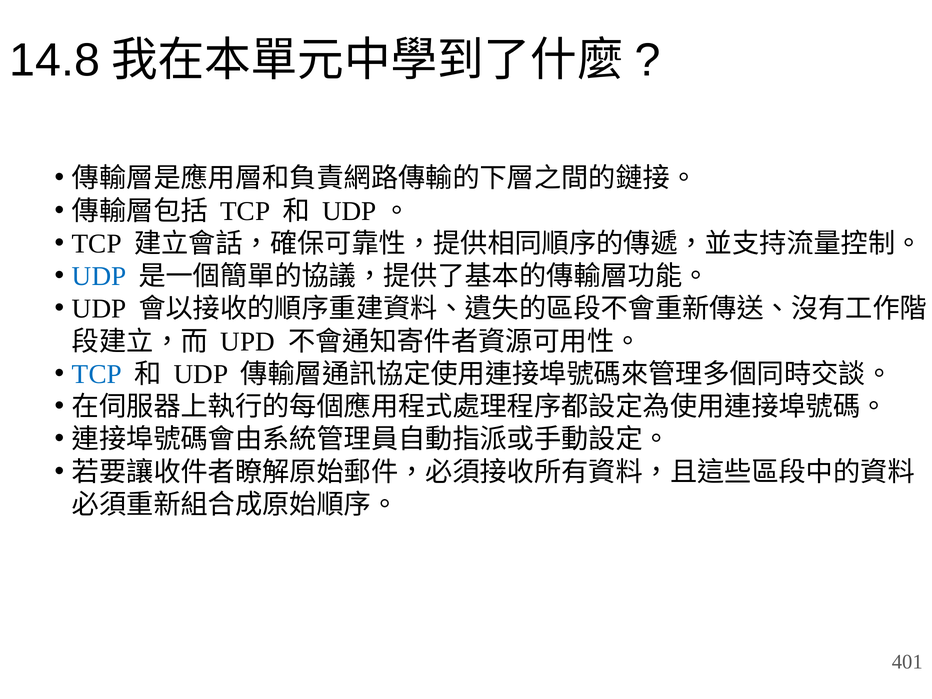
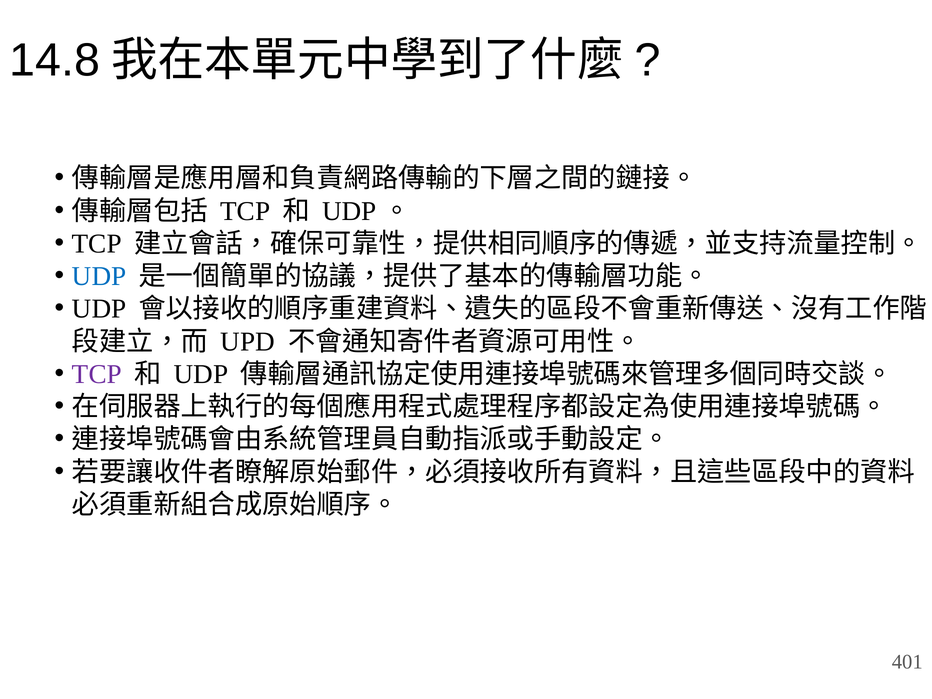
TCP colour: blue -> purple (97, 374)
